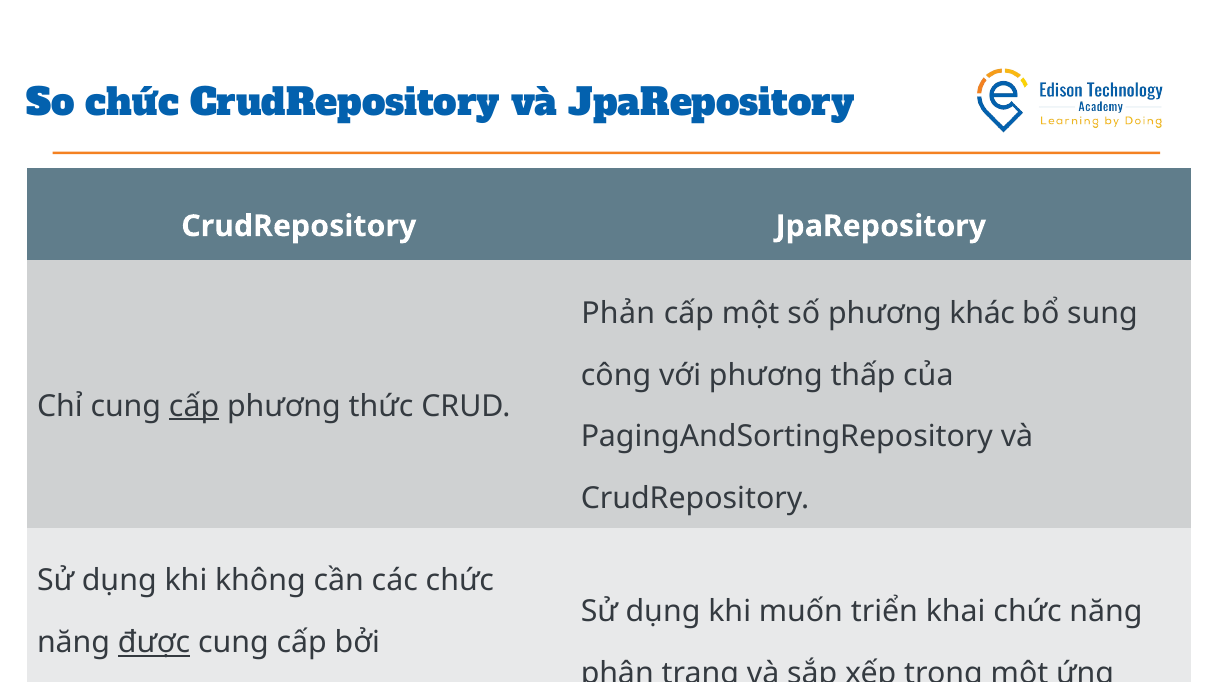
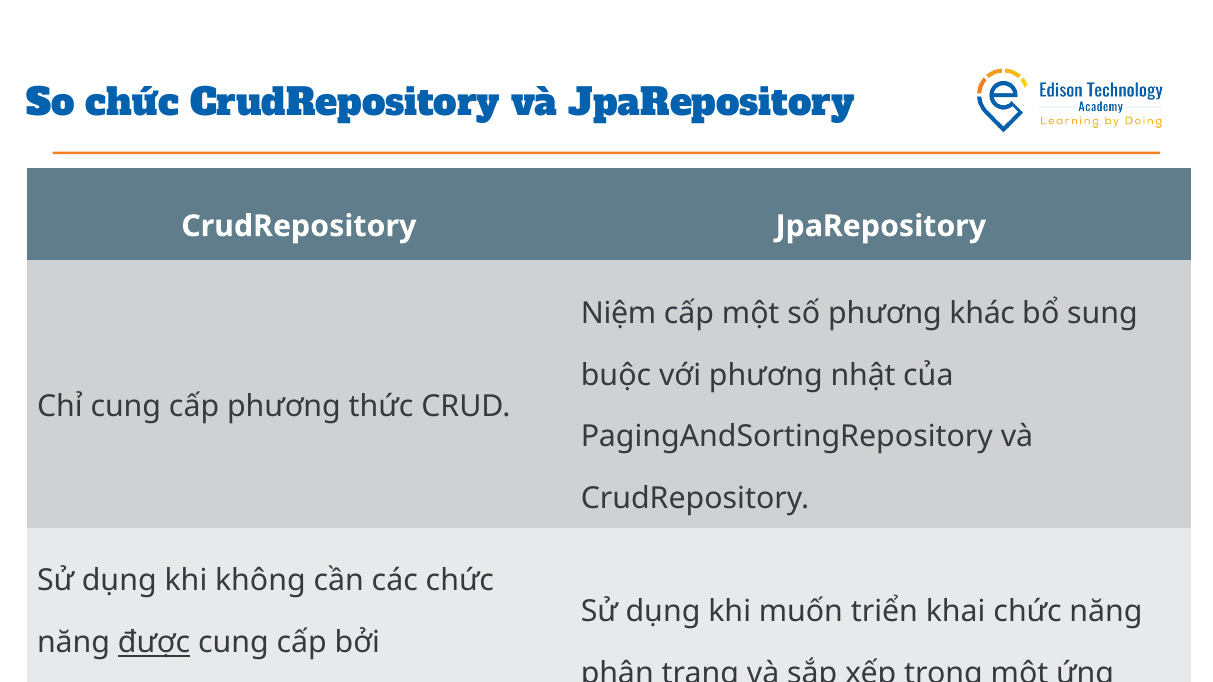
Phản: Phản -> Niệm (618, 313)
công: công -> buộc (616, 375)
thấp: thấp -> nhật (863, 375)
cấp underline: present -> none (194, 406)
